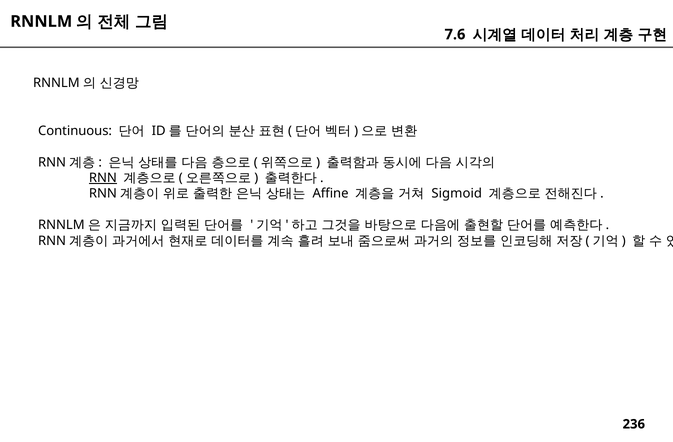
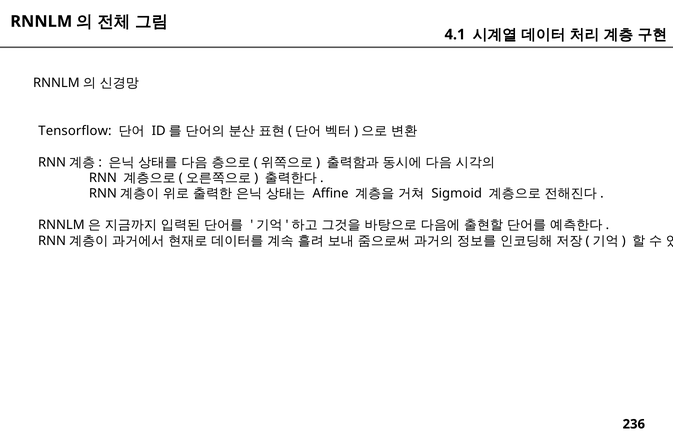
7.6: 7.6 -> 4.1 (455, 34)
Continuous: Continuous -> Tensorflow (75, 131)
RNN underline: present -> none (103, 178)
